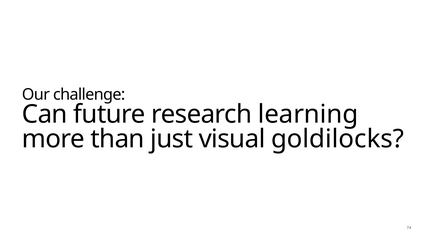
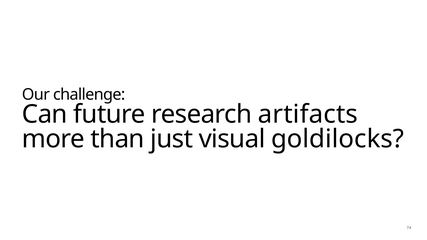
learning: learning -> artifacts (308, 114)
